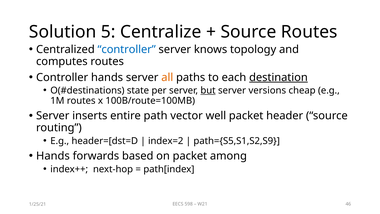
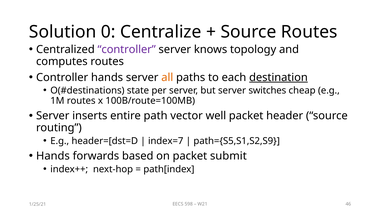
5: 5 -> 0 (108, 32)
controller colour: blue -> purple (127, 49)
but underline: present -> none (208, 90)
versions: versions -> switches (267, 90)
index=2: index=2 -> index=7 (166, 141)
among: among -> submit (228, 156)
